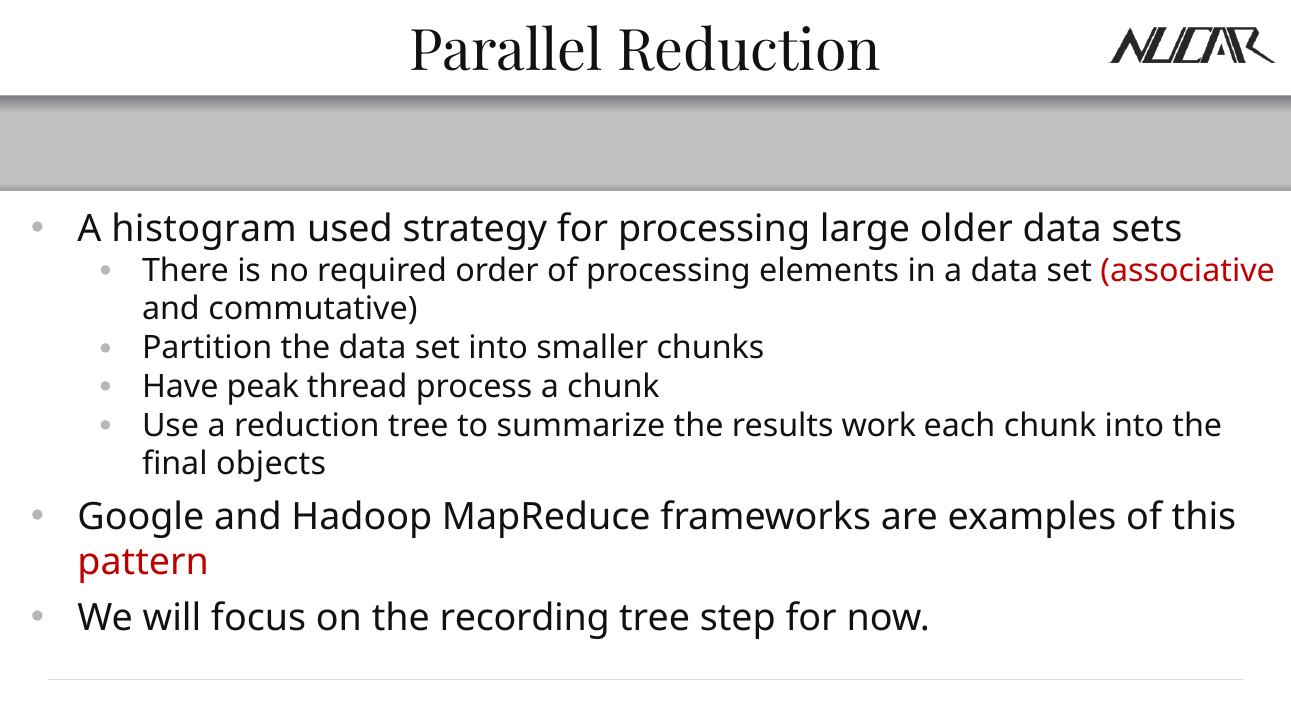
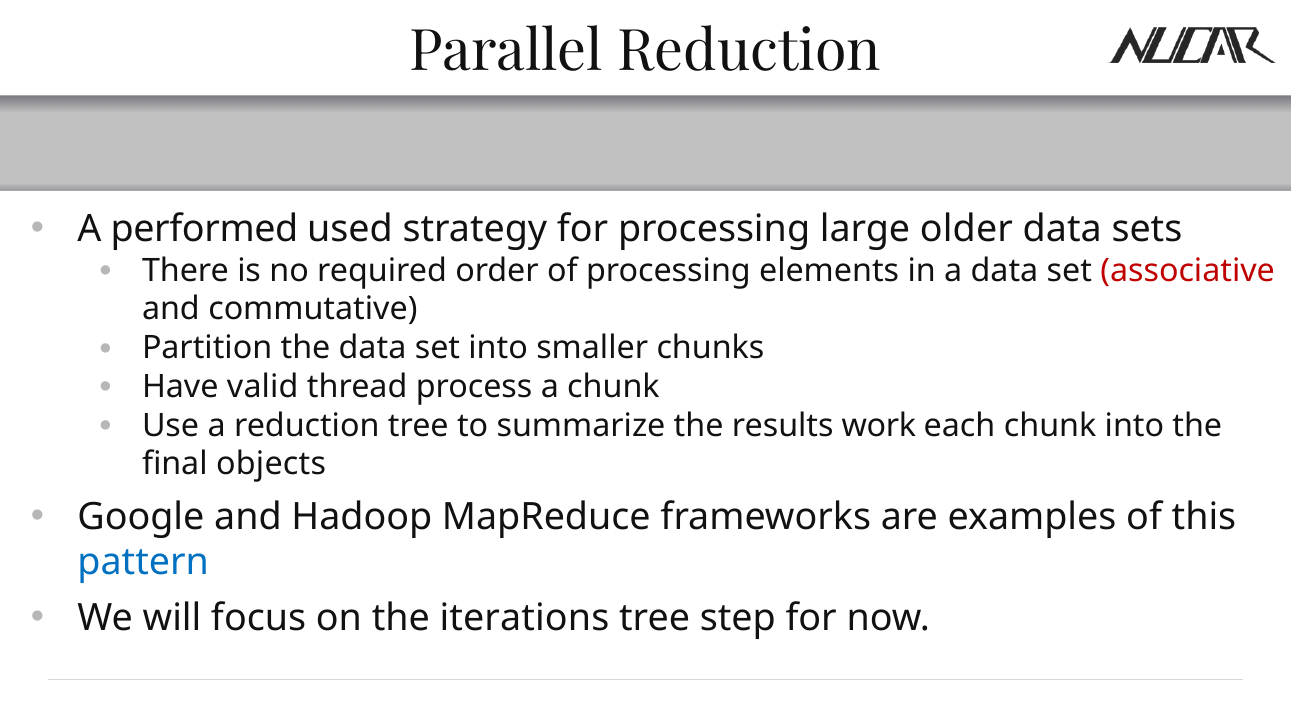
histogram: histogram -> performed (204, 229)
peak: peak -> valid (263, 387)
pattern colour: red -> blue (143, 563)
recording: recording -> iterations (524, 619)
